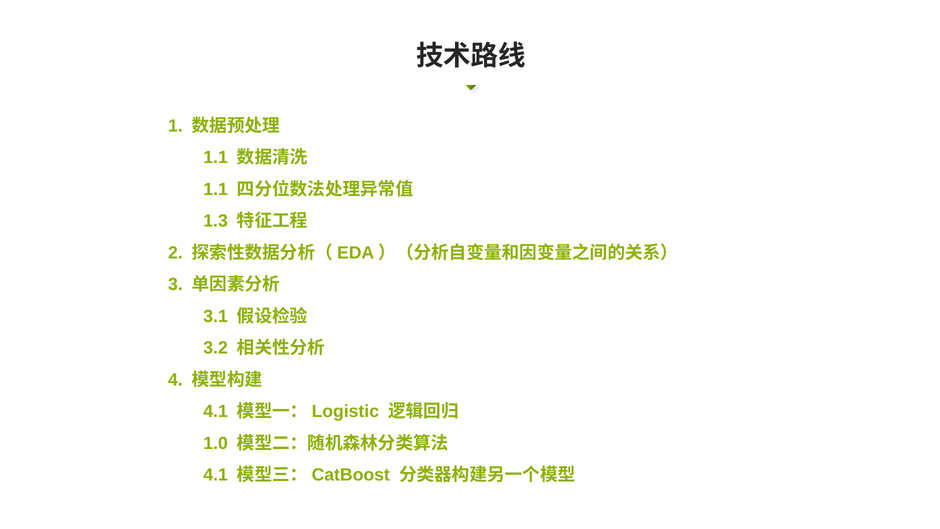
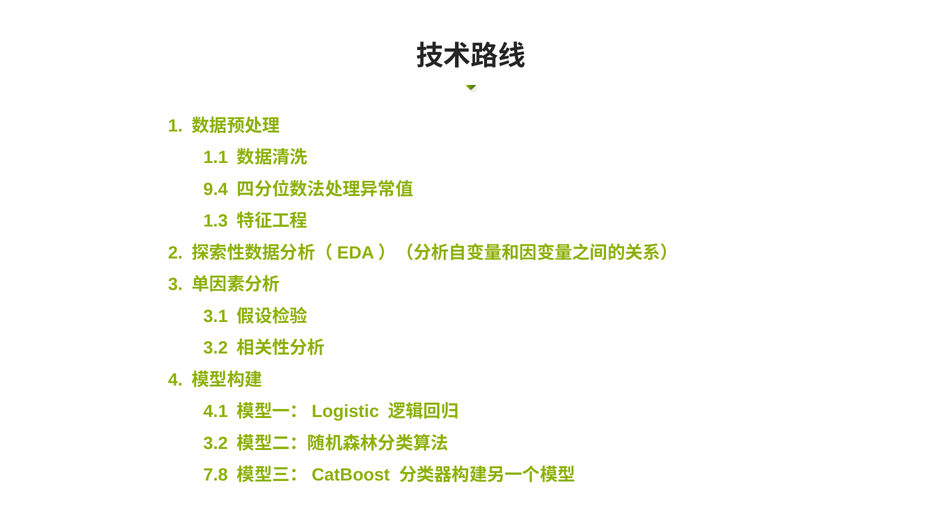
1.1: 1.1 -> 9.4 (216, 189)
1.0: 1.0 -> 3.2 (216, 443)
4.1: 4.1 -> 7.8 (216, 475)
